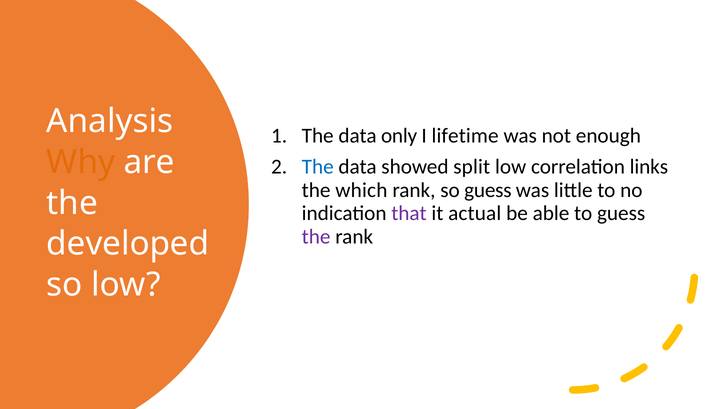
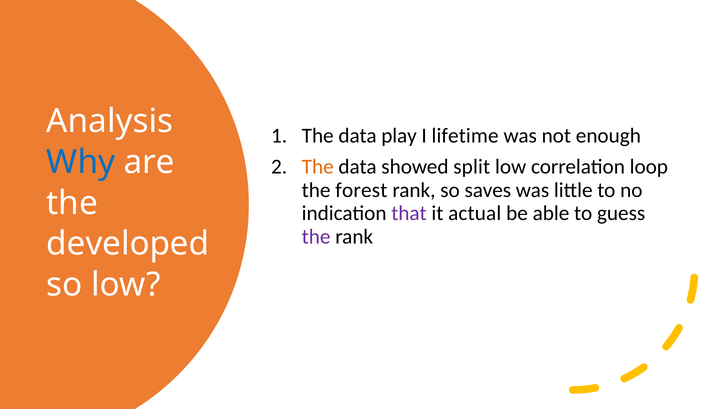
only: only -> play (399, 136)
Why colour: orange -> blue (81, 162)
The colour: blue -> orange (318, 167)
links: links -> loop (649, 167)
which: which -> forest (361, 190)
so guess: guess -> saves (488, 190)
